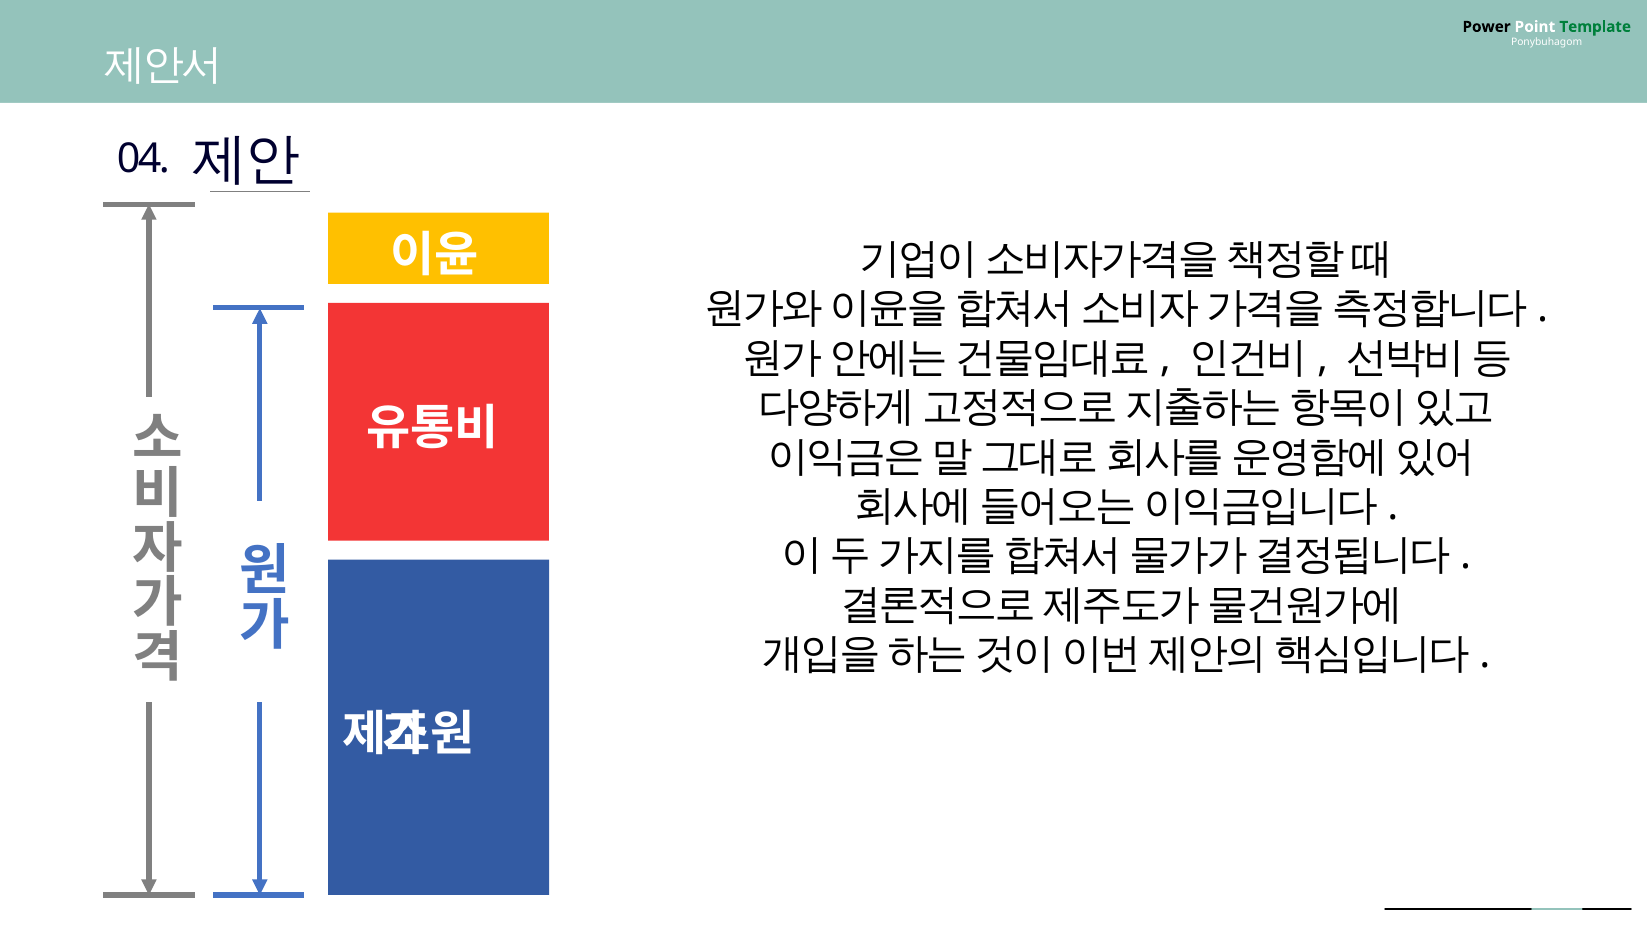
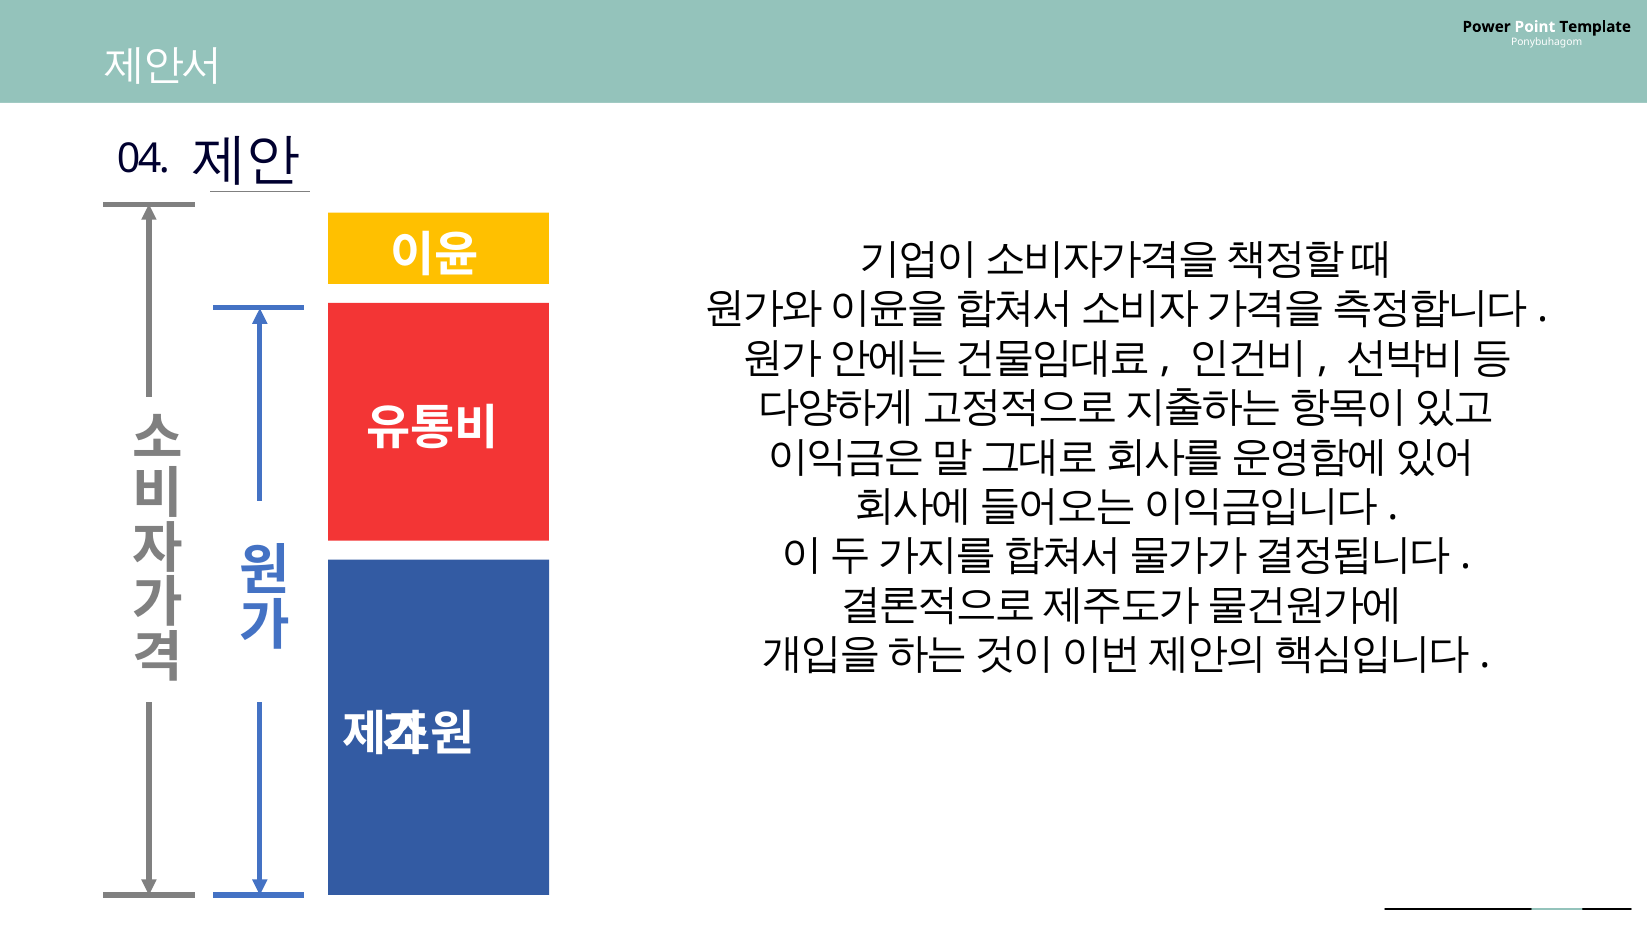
Template colour: green -> black (1595, 27)
